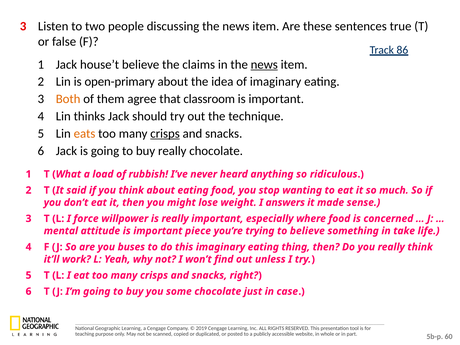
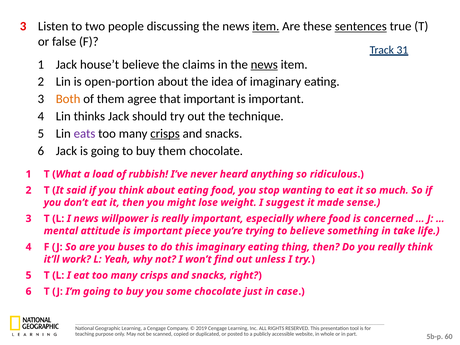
item underline: none -> present (266, 26)
sentences underline: none -> present (361, 26)
86: 86 -> 31 (402, 50)
open-primary: open-primary -> open-portion (120, 82)
that classroom: classroom -> important (209, 99)
eats colour: orange -> purple (85, 134)
buy really: really -> them (172, 151)
answers: answers -> suggest (285, 203)
I force: force -> news (86, 219)
